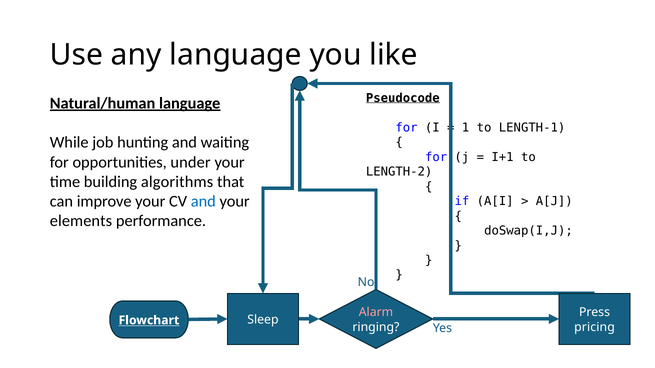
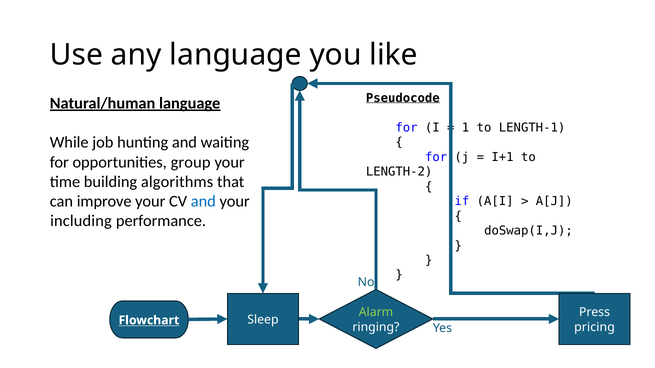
under: under -> group (191, 162)
elements: elements -> including (81, 221)
Alarm colour: pink -> light green (376, 313)
